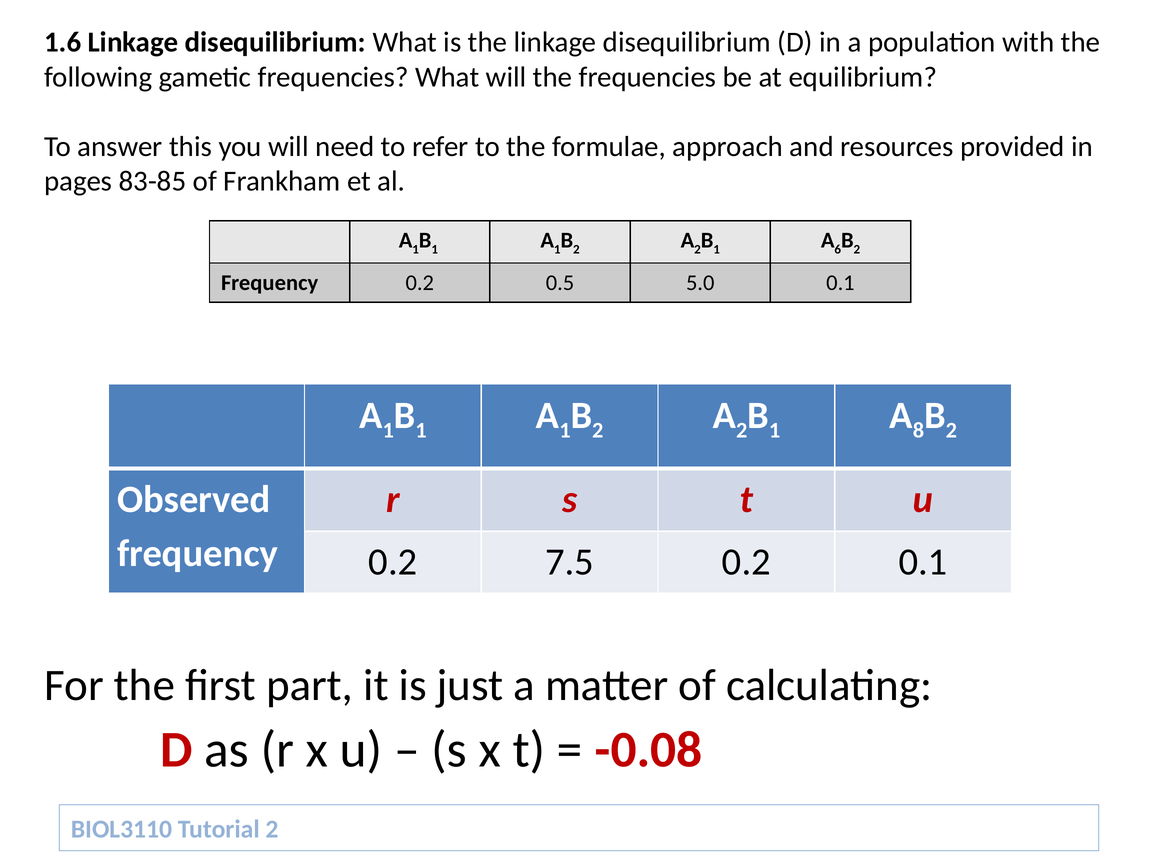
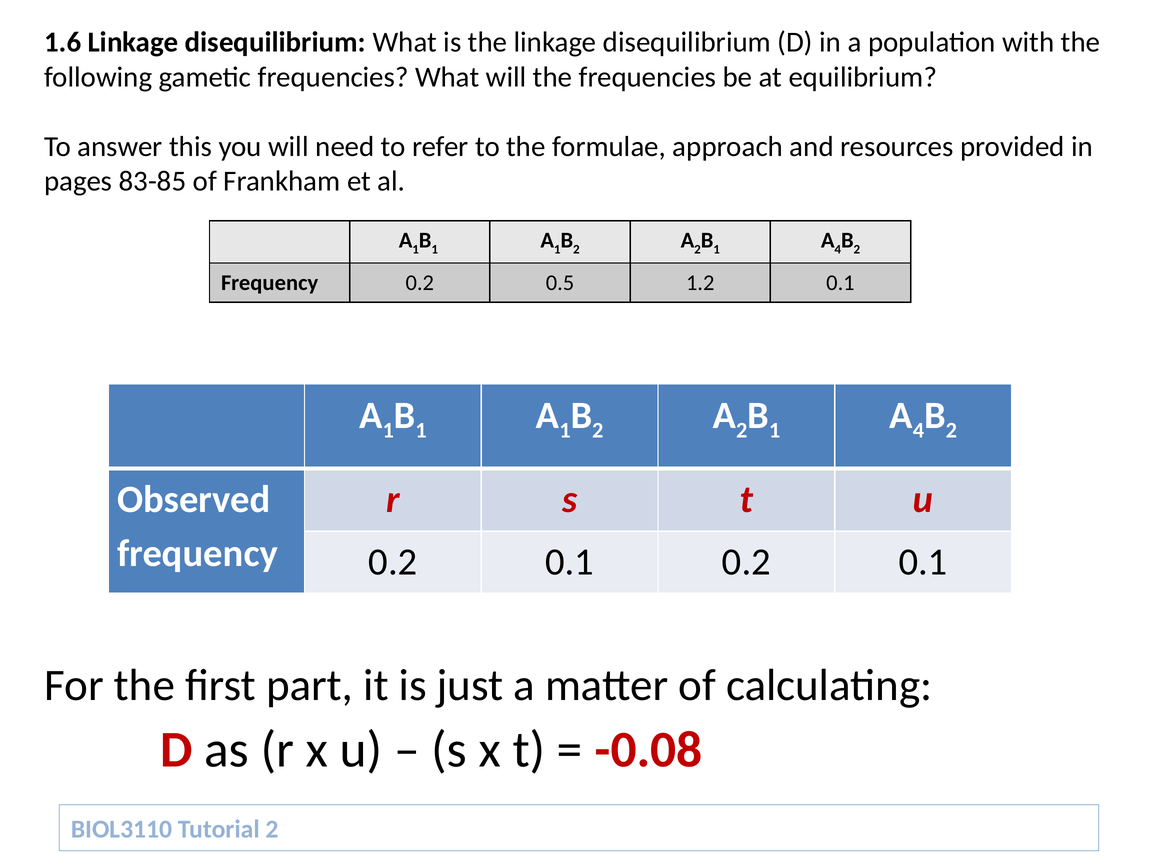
6: 6 -> 4 (838, 249)
5.0: 5.0 -> 1.2 (700, 283)
8: 8 -> 4 (918, 431)
7.5: 7.5 -> 0.1 (570, 562)
